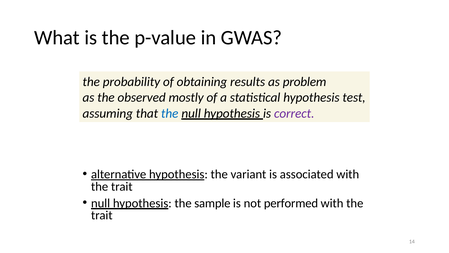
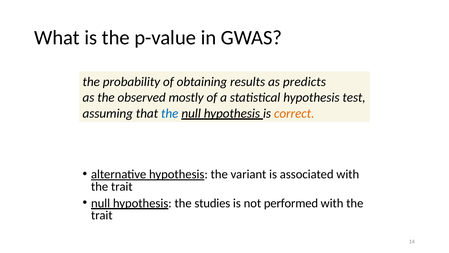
problem: problem -> predicts (304, 82)
correct colour: purple -> orange (294, 113)
sample: sample -> studies (212, 203)
